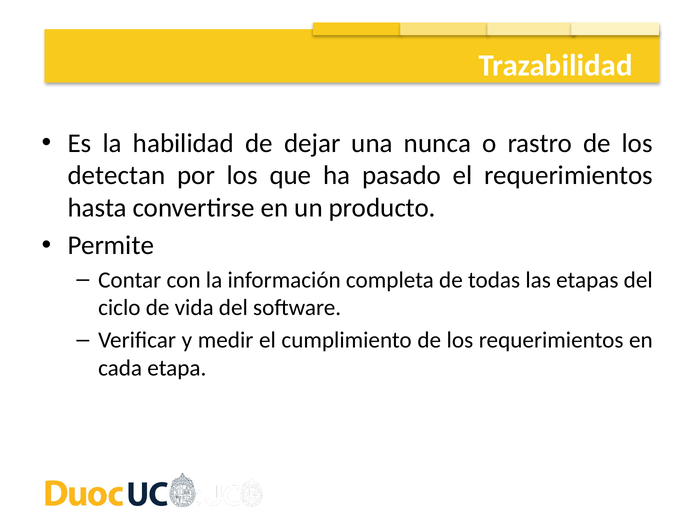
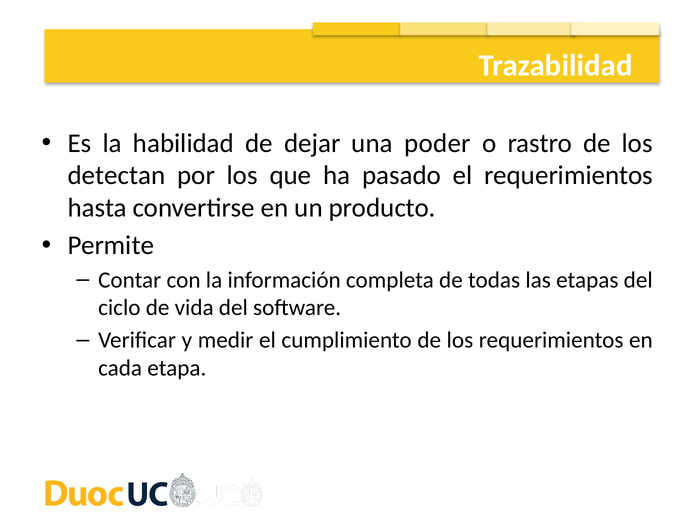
nunca: nunca -> poder (437, 143)
